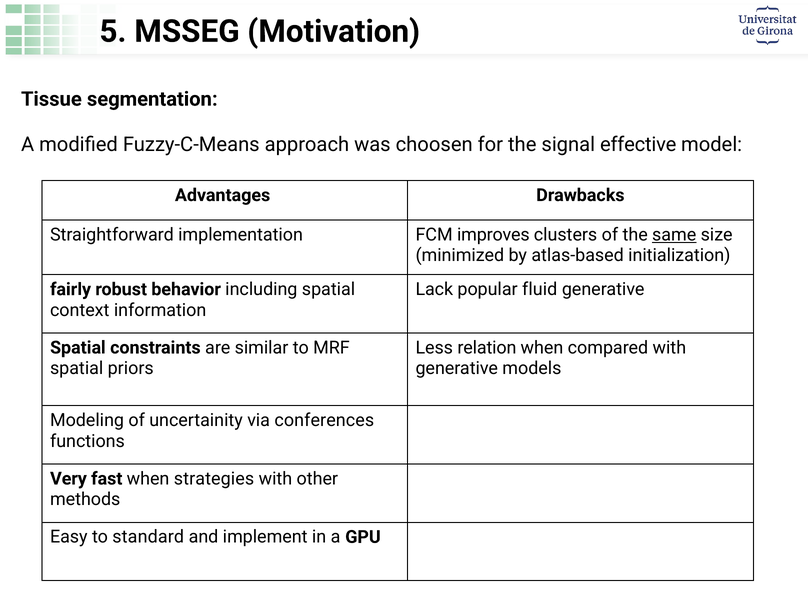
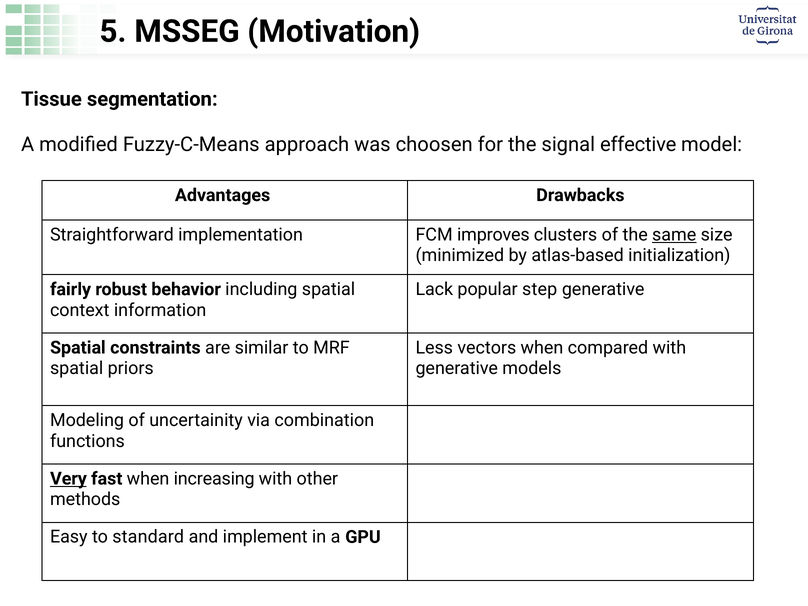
fluid: fluid -> step (540, 289)
relation: relation -> vectors (487, 348)
conferences: conferences -> combination (324, 420)
Very underline: none -> present (68, 479)
strategies: strategies -> increasing (214, 479)
